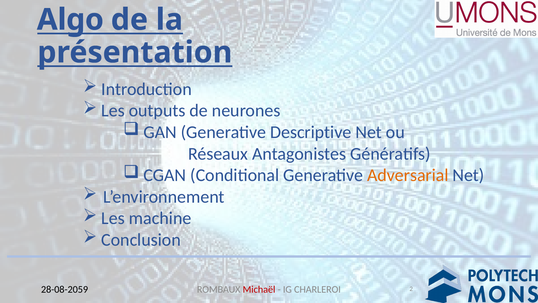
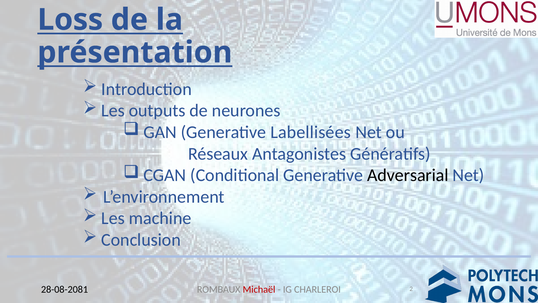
Algo: Algo -> Loss (70, 20)
Descriptive: Descriptive -> Labellisées (311, 132)
Adversarial colour: orange -> black (408, 175)
28-08-2059: 28-08-2059 -> 28-08-2081 (65, 289)
